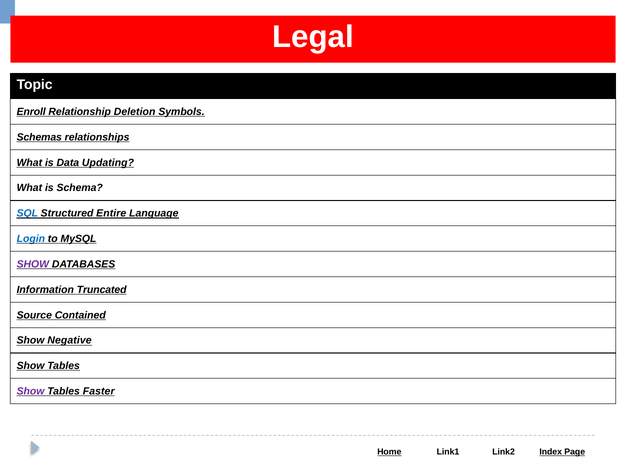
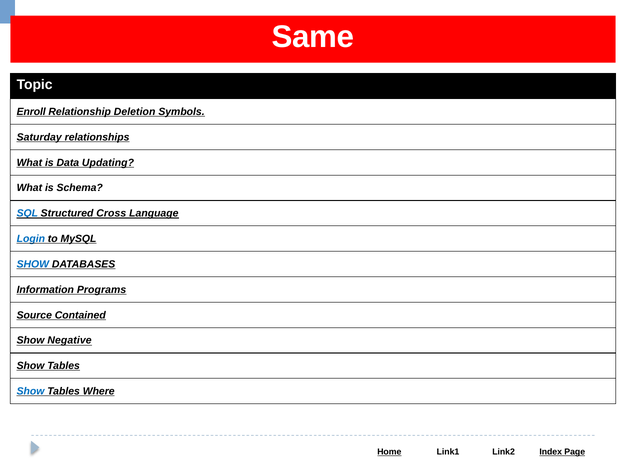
Legal: Legal -> Same (313, 37)
Schemas: Schemas -> Saturday (39, 137)
Entire: Entire -> Cross (111, 213)
SHOW colour: purple -> blue (33, 264)
Truncated: Truncated -> Programs (102, 289)
Show colour: purple -> blue (31, 391)
Faster: Faster -> Where (99, 391)
